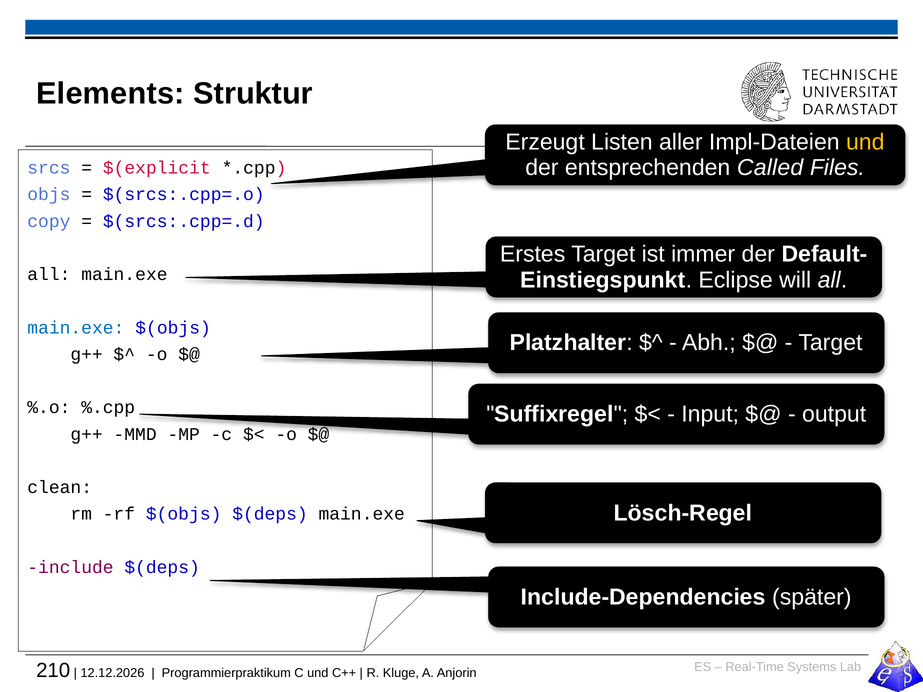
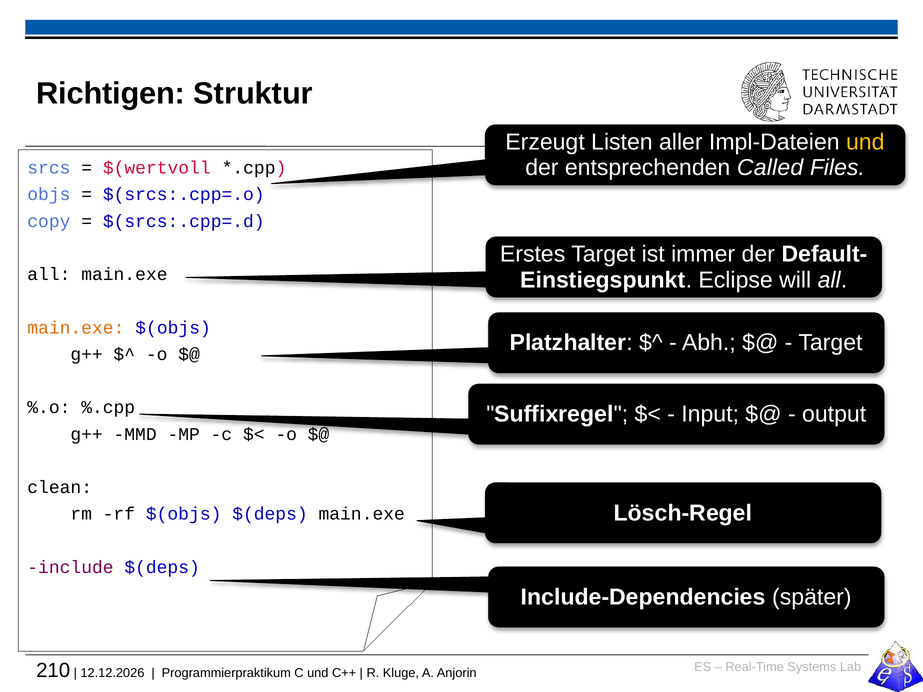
Elements: Elements -> Richtigen (111, 94)
$(explicit: $(explicit -> $(wertvoll (157, 168)
main.exe colour: blue -> orange (76, 328)
